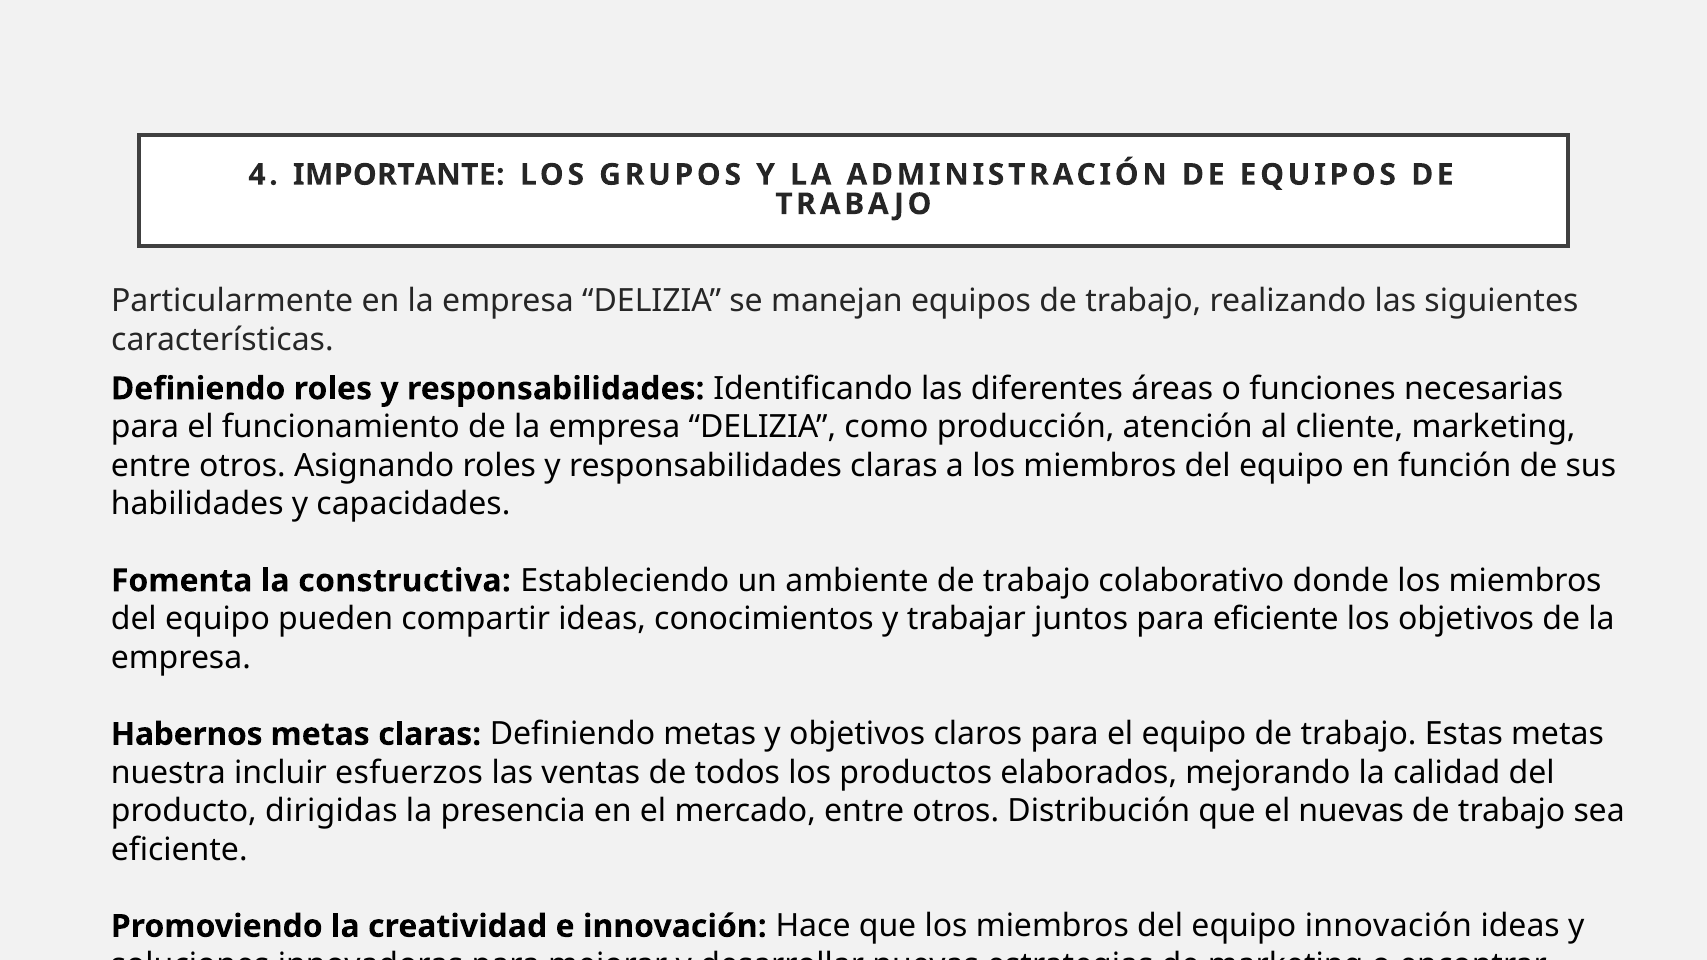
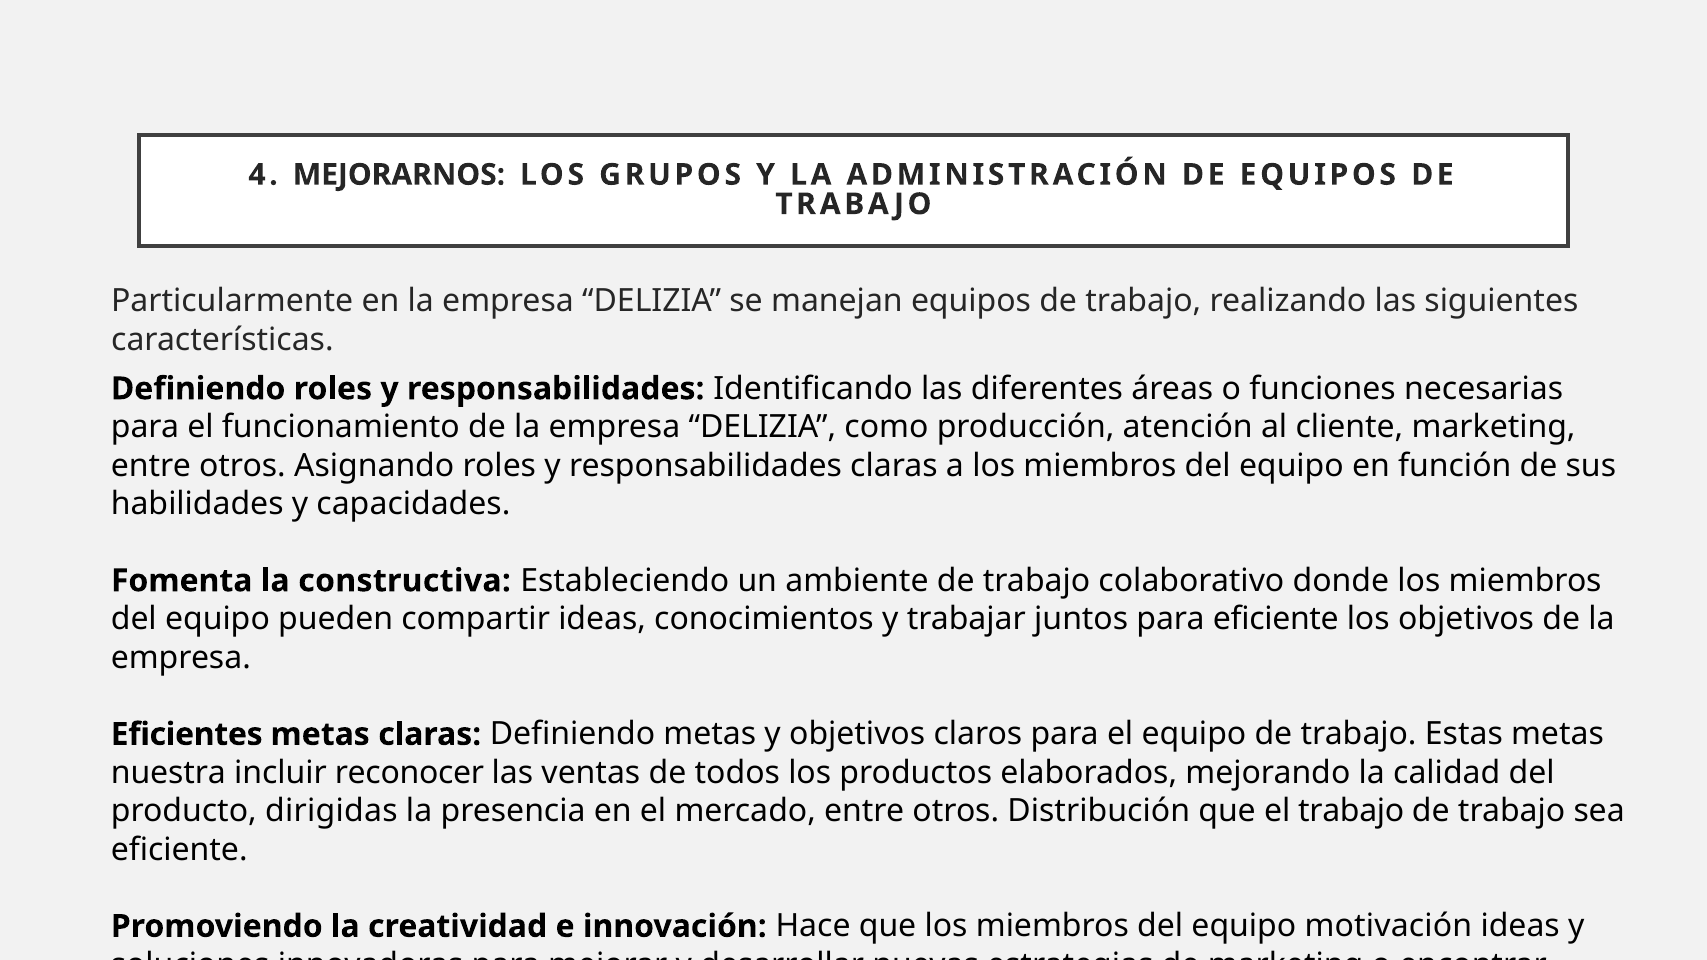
IMPORTANTE: IMPORTANTE -> MEJORARNOS (399, 175)
Habernos: Habernos -> Eficientes (187, 734)
esfuerzos: esfuerzos -> reconocer (409, 773)
el nuevas: nuevas -> trabajo (1351, 811)
equipo innovación: innovación -> motivación (1388, 927)
